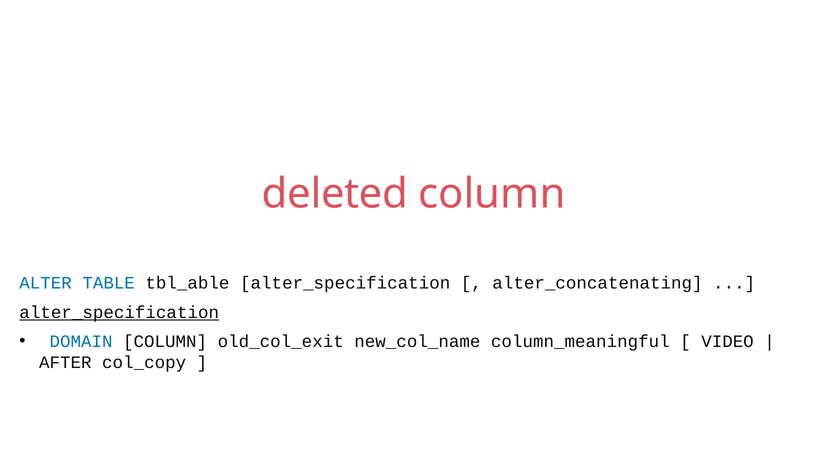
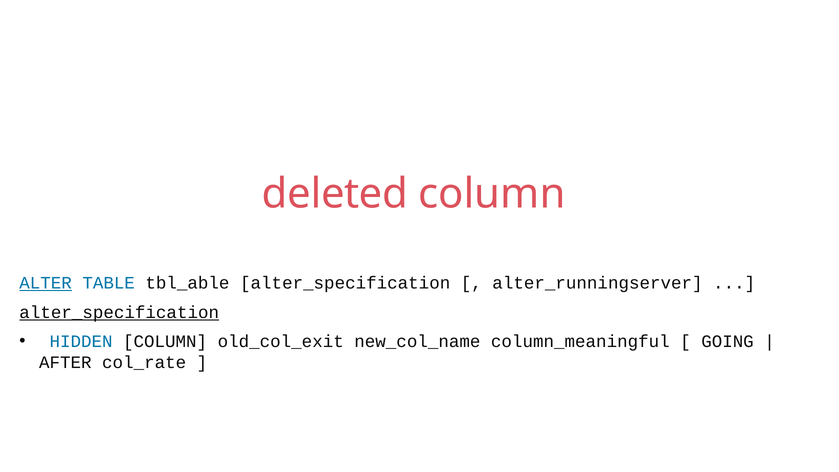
ALTER underline: none -> present (46, 283)
alter_concatenating: alter_concatenating -> alter_runningserver (597, 283)
DOMAIN: DOMAIN -> HIDDEN (81, 342)
VIDEO: VIDEO -> GOING (728, 342)
col_copy: col_copy -> col_rate (144, 363)
